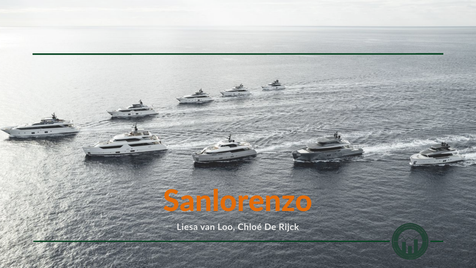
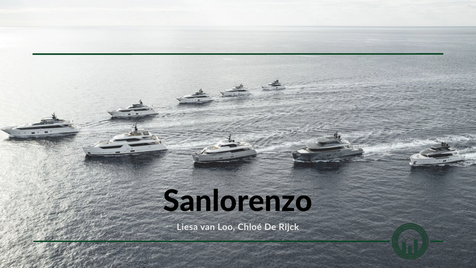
Sanlorenzo colour: orange -> black (238, 201)
